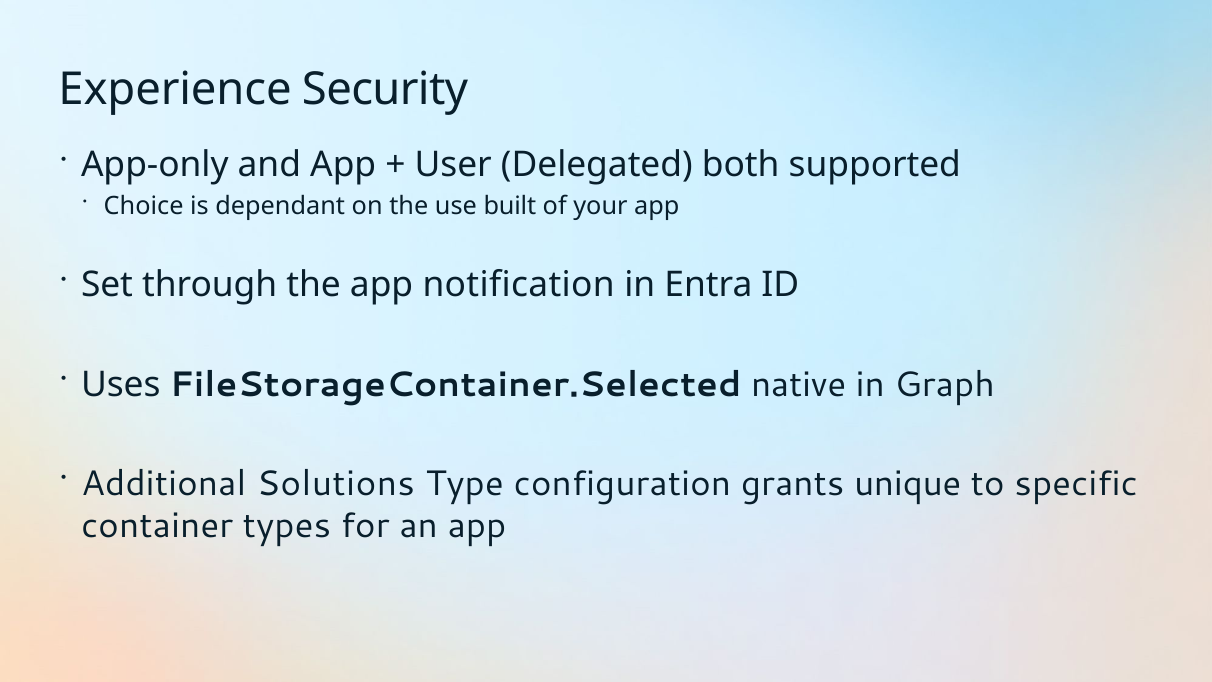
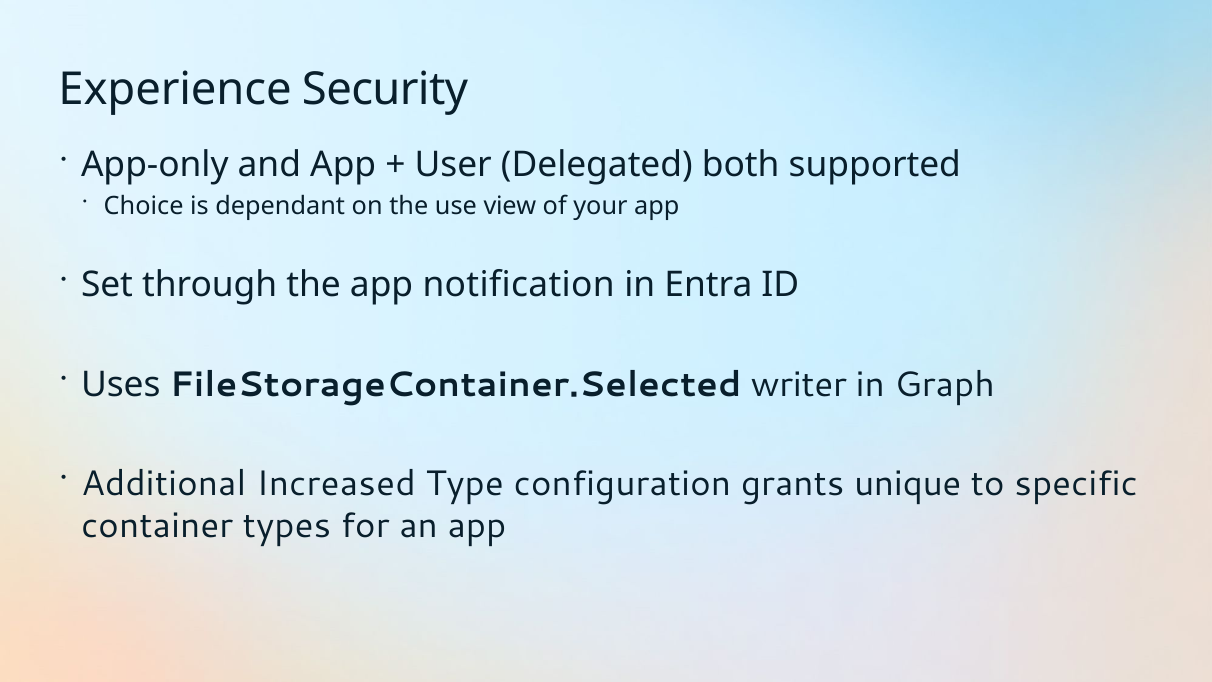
built: built -> view (510, 206)
native: native -> writer (799, 384)
Solutions: Solutions -> Increased (336, 483)
